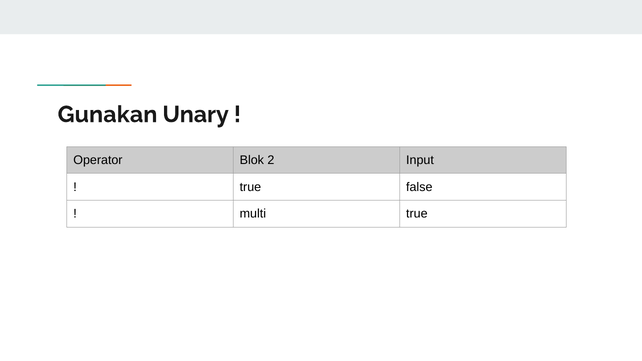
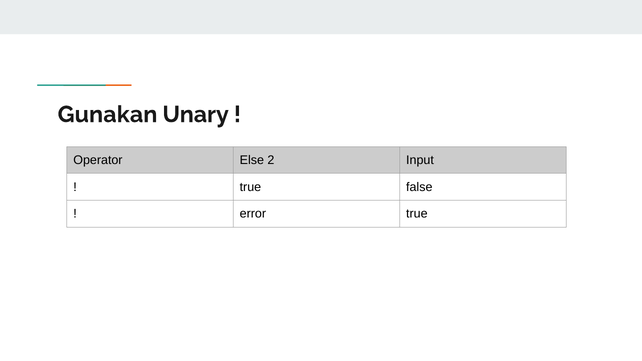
Blok: Blok -> Else (252, 160)
multi: multi -> error (253, 214)
